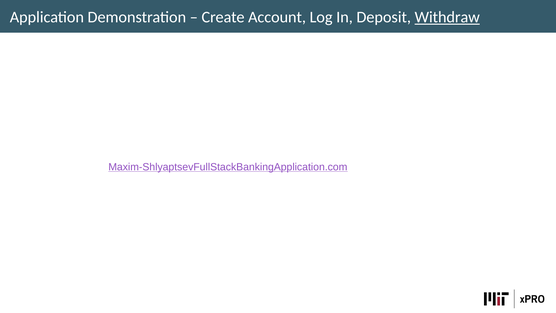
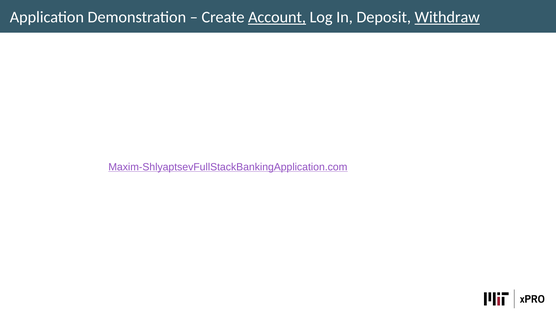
Account underline: none -> present (277, 17)
